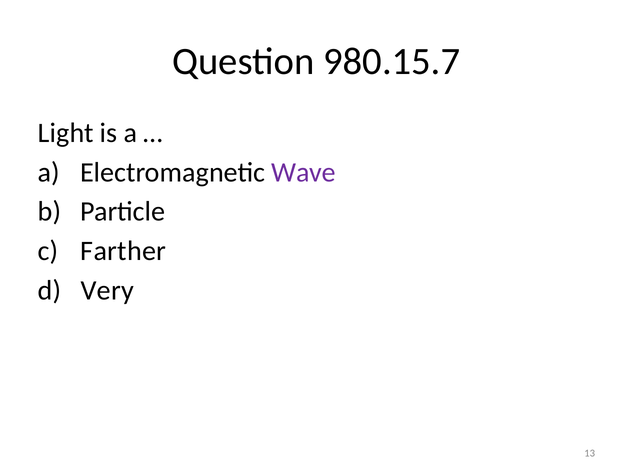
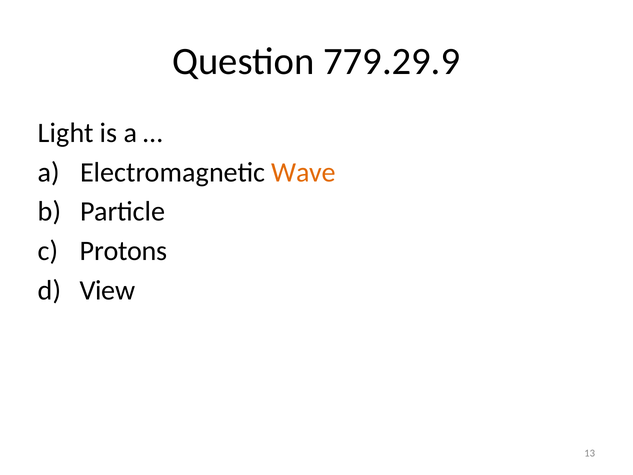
980.15.7: 980.15.7 -> 779.29.9 (392, 61)
Wave colour: purple -> orange (303, 172)
Farther: Farther -> Protons (124, 251)
Very: Very -> View (107, 290)
